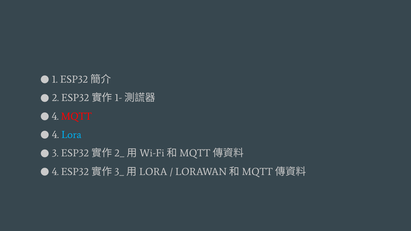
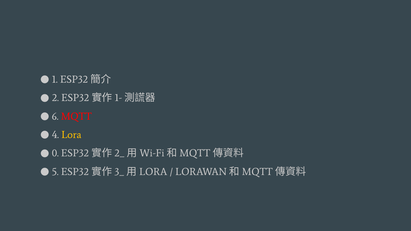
4: 4 -> 6 (55, 116)
Lora colour: light blue -> yellow (71, 135)
3: 3 -> 0 (55, 153)
4: 4 -> 5 (55, 172)
